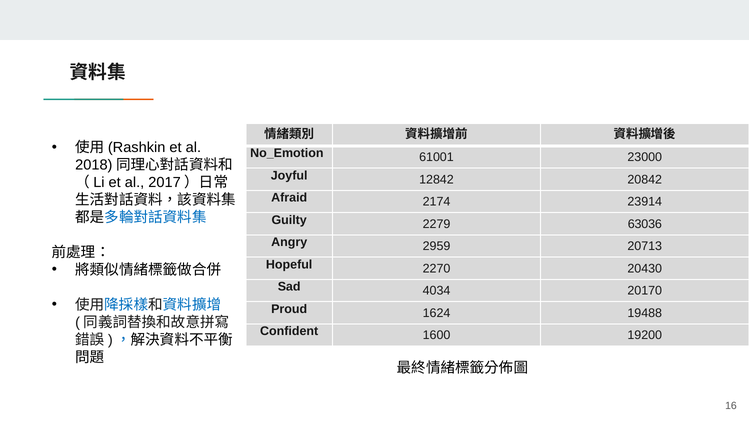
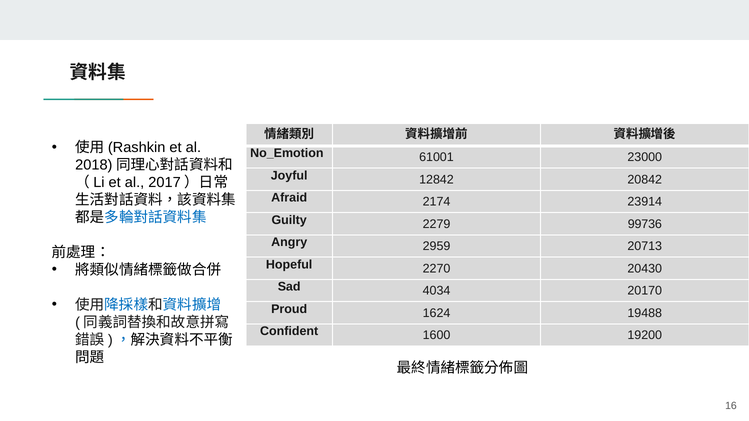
63036: 63036 -> 99736 (645, 224)
